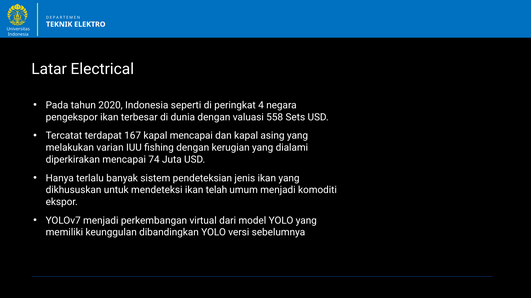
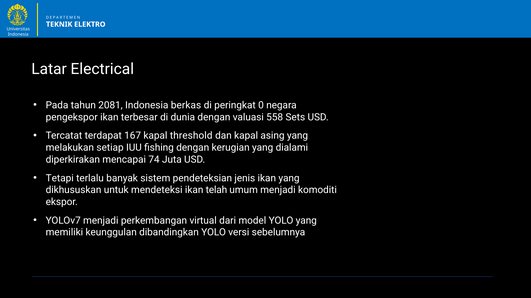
2020: 2020 -> 2081 (111, 105)
seperti: seperti -> berkas (186, 105)
4: 4 -> 0 (261, 105)
kapal mencapai: mencapai -> threshold (191, 136)
varian: varian -> setiap (110, 148)
Hanya: Hanya -> Tetapi (60, 178)
